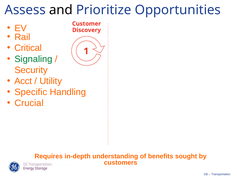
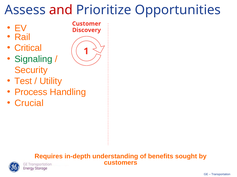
and colour: black -> red (61, 10)
Acct: Acct -> Test (23, 81)
Specific: Specific -> Process (31, 92)
